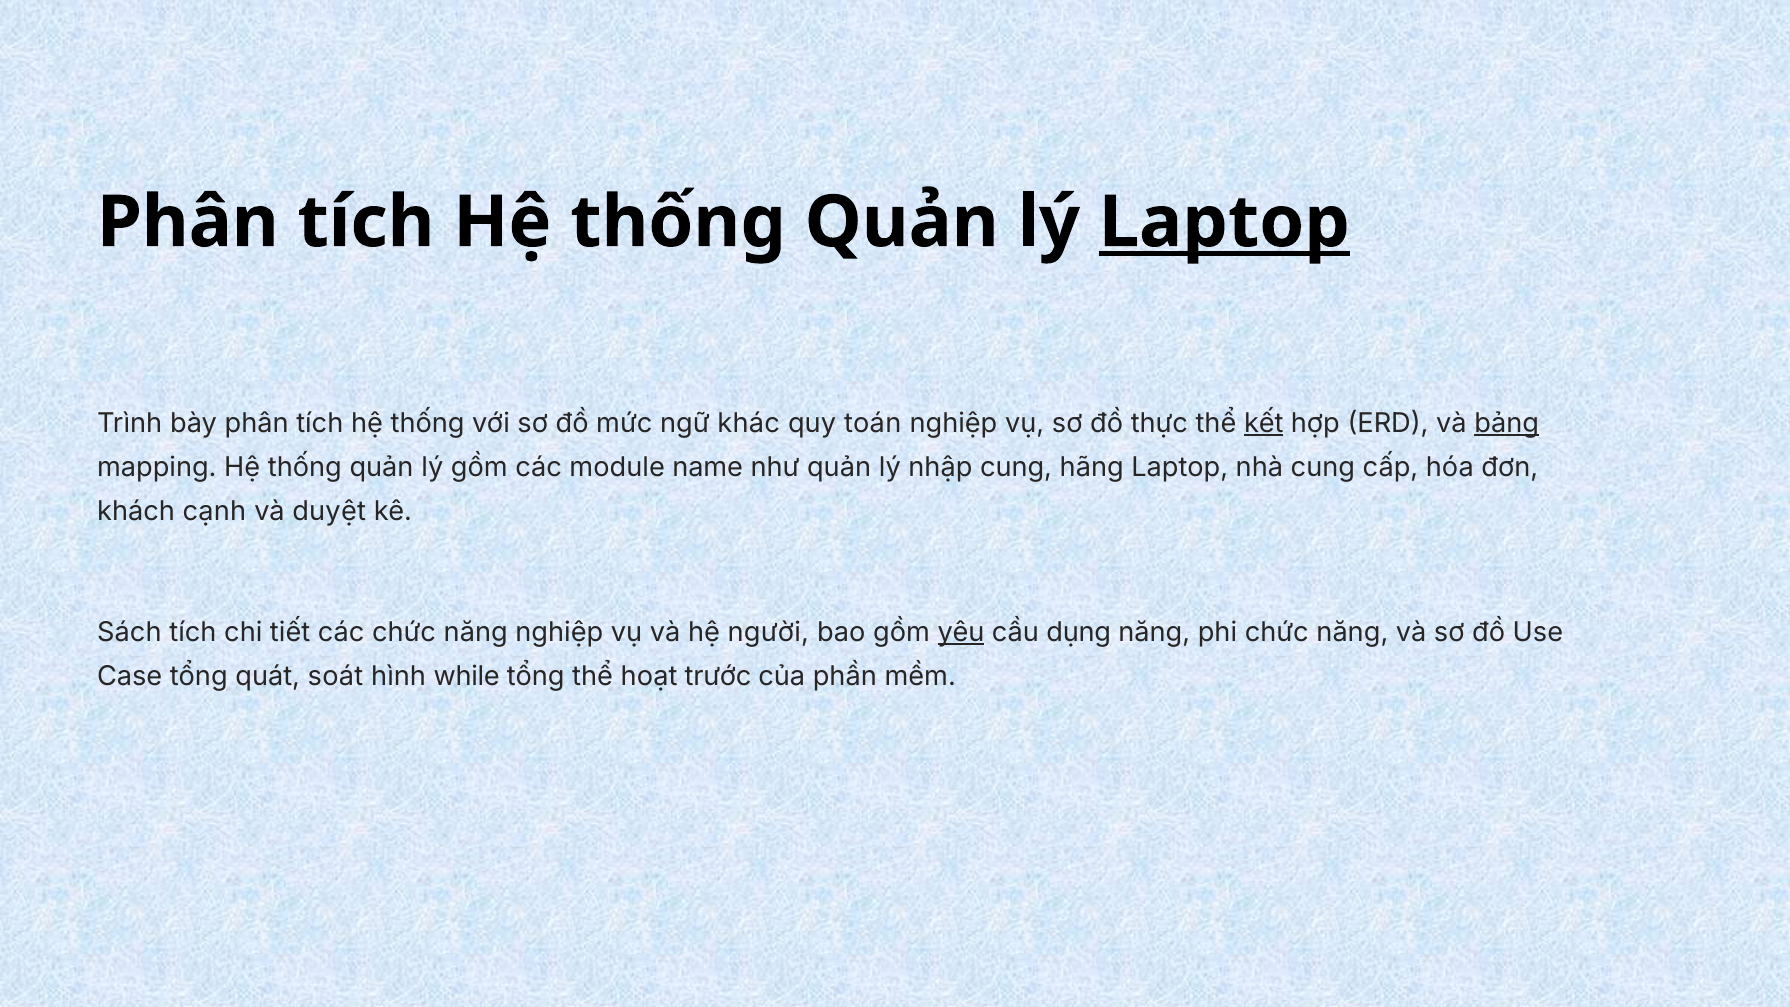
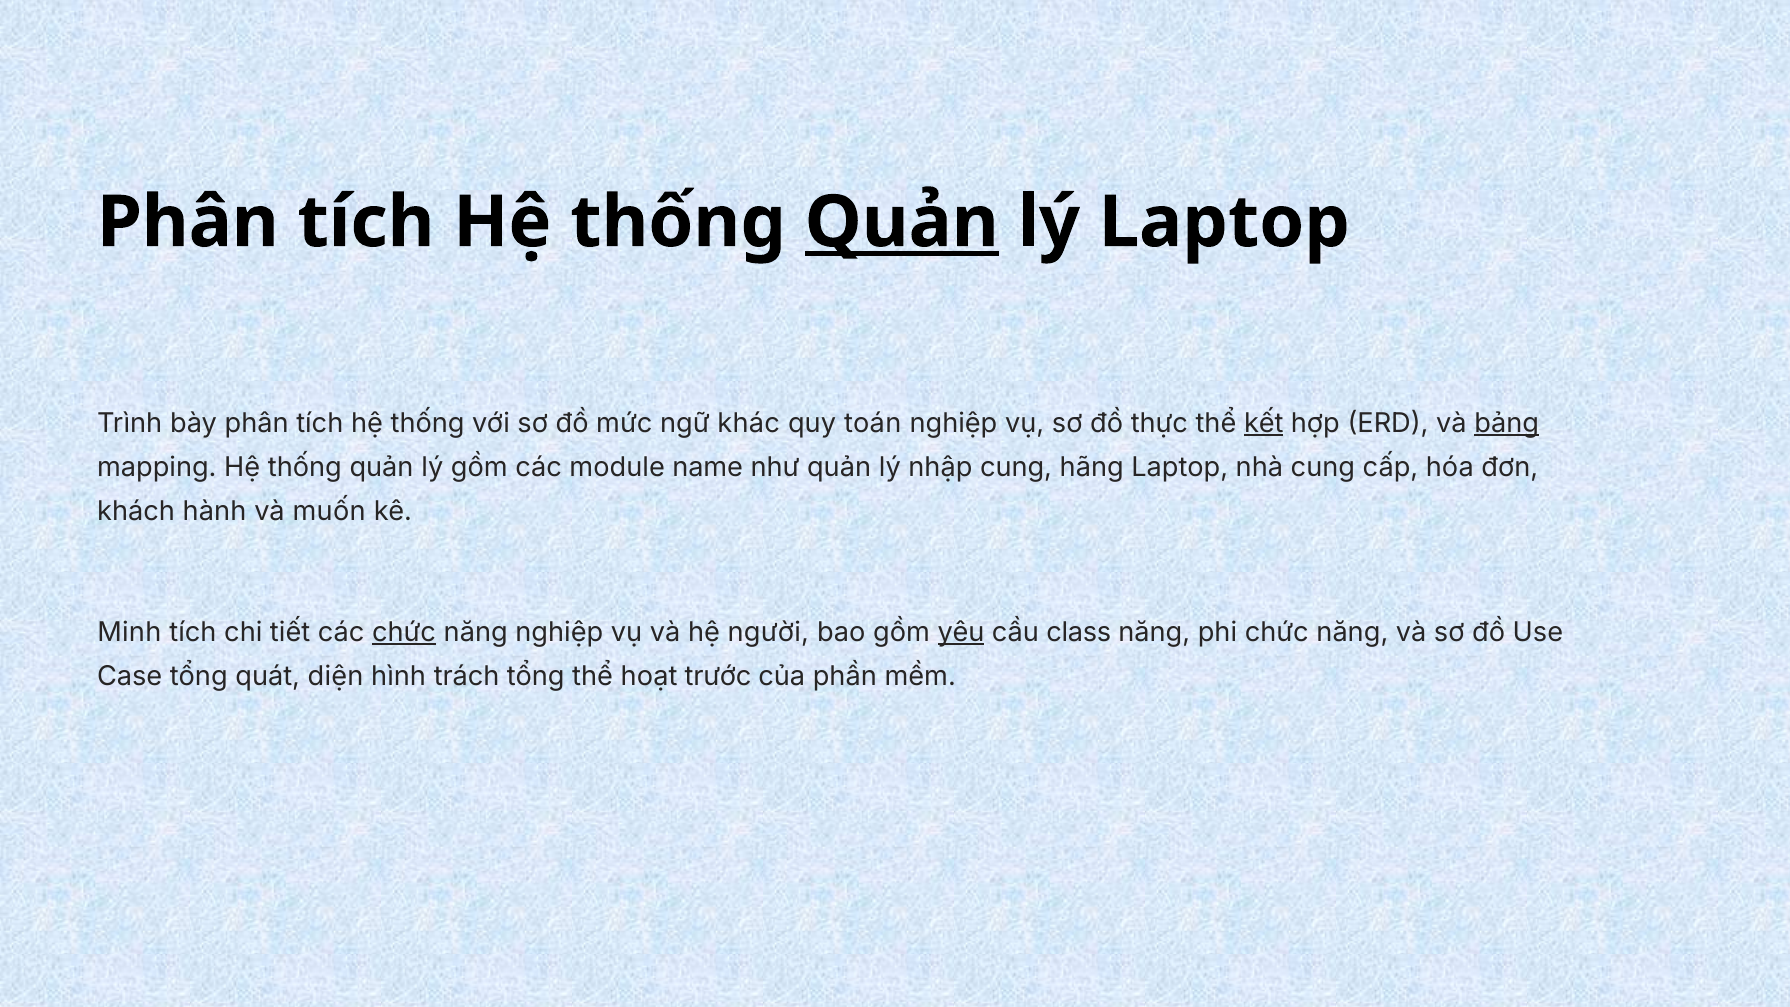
Quản underline: none -> present (902, 222)
Laptop underline: present -> none (1224, 222)
cạnh: cạnh -> hành (215, 512)
duyệt: duyệt -> muốn (329, 512)
Sách: Sách -> Minh (129, 632)
chức underline: none -> present (404, 632)
dụng: dụng -> class (1079, 632)
soát: soát -> diện (336, 676)
while: while -> trách (467, 676)
